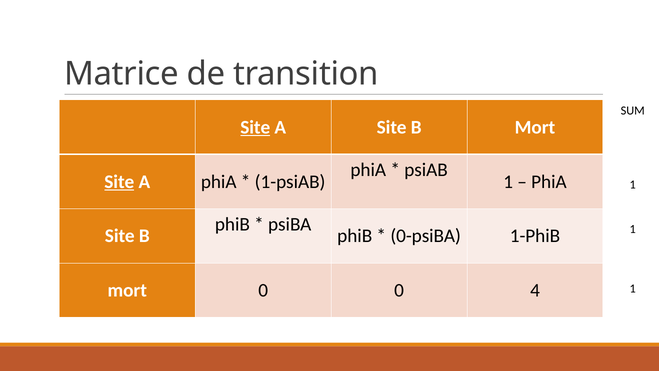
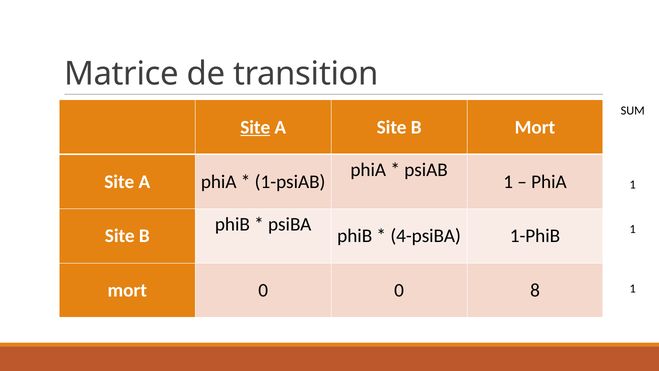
Site underline: present -> none (119, 182)
0-psiBA: 0-psiBA -> 4-psiBA (426, 236)
4: 4 -> 8 (535, 290)
